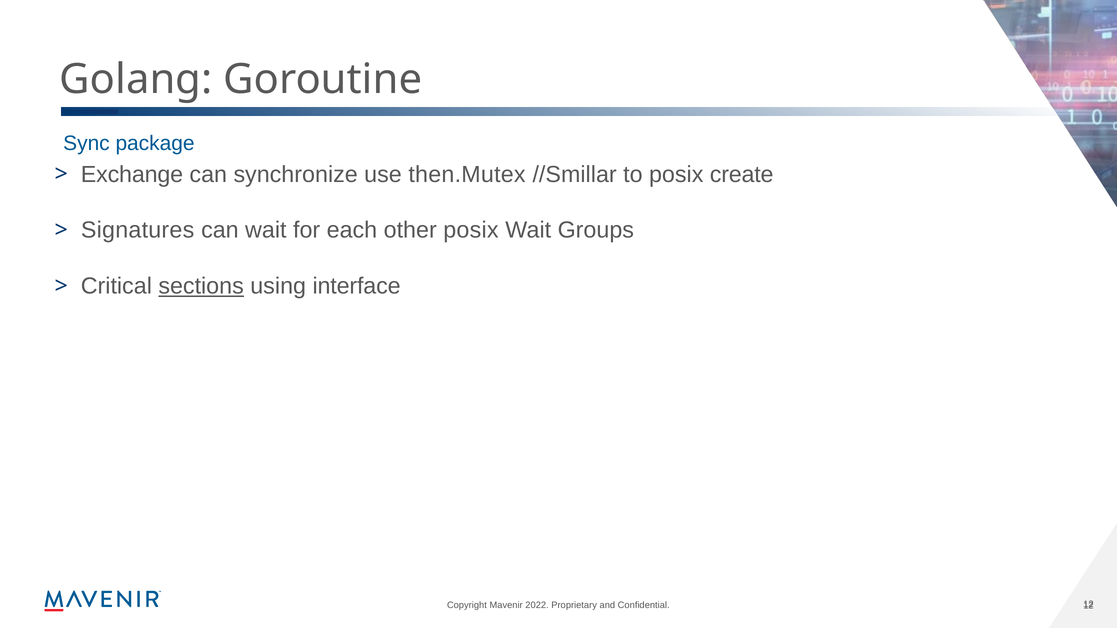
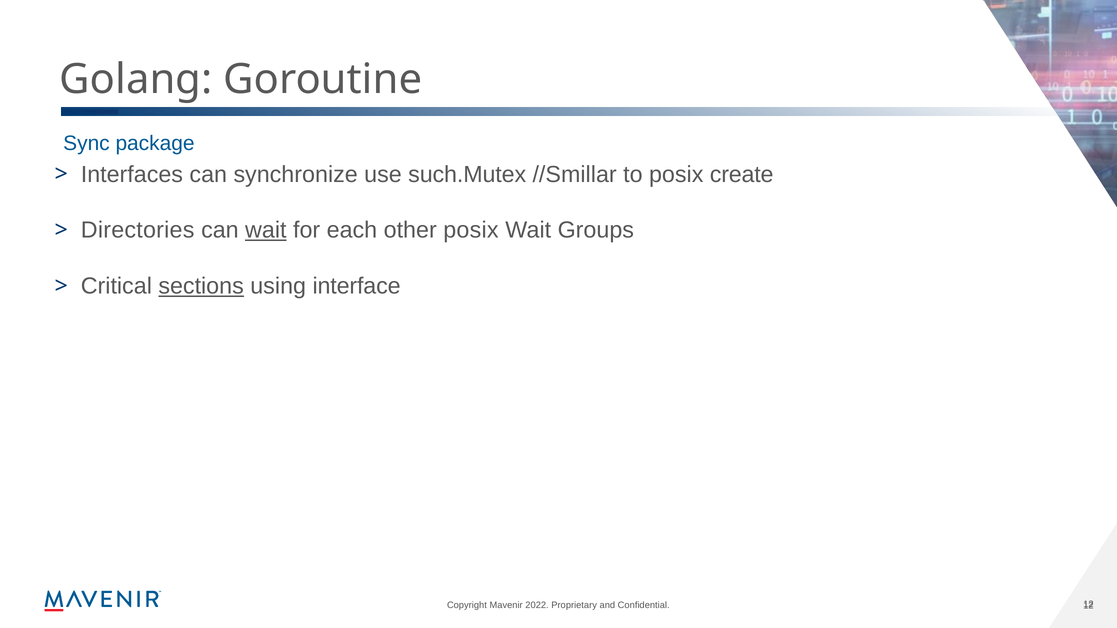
Exchange: Exchange -> Interfaces (132, 175)
then.Mutex: then.Mutex -> such.Mutex (467, 175)
Signatures: Signatures -> Directories (138, 230)
wait underline: none -> present (266, 230)
